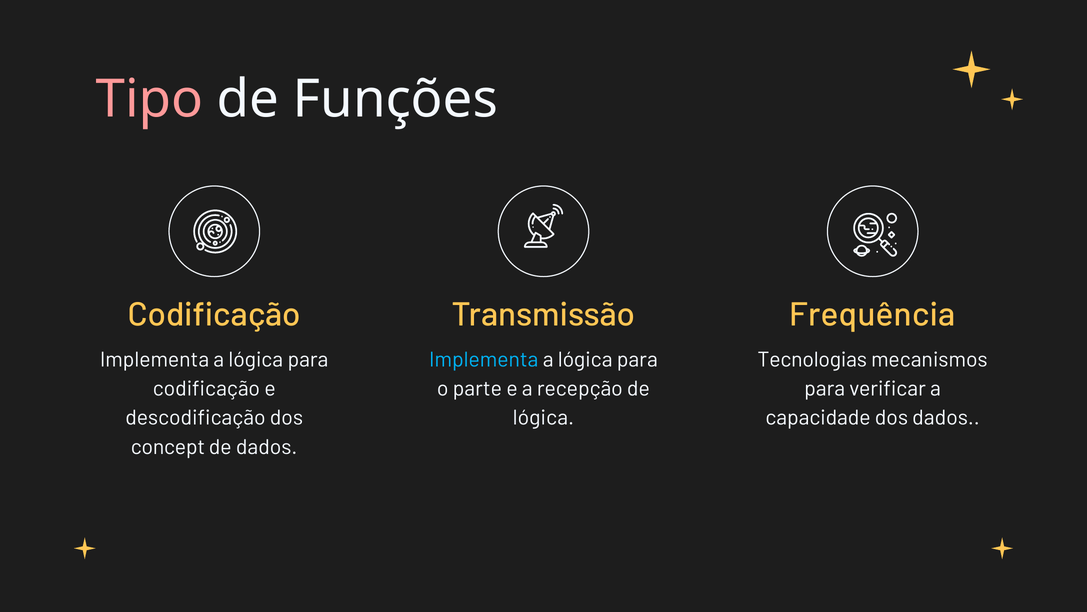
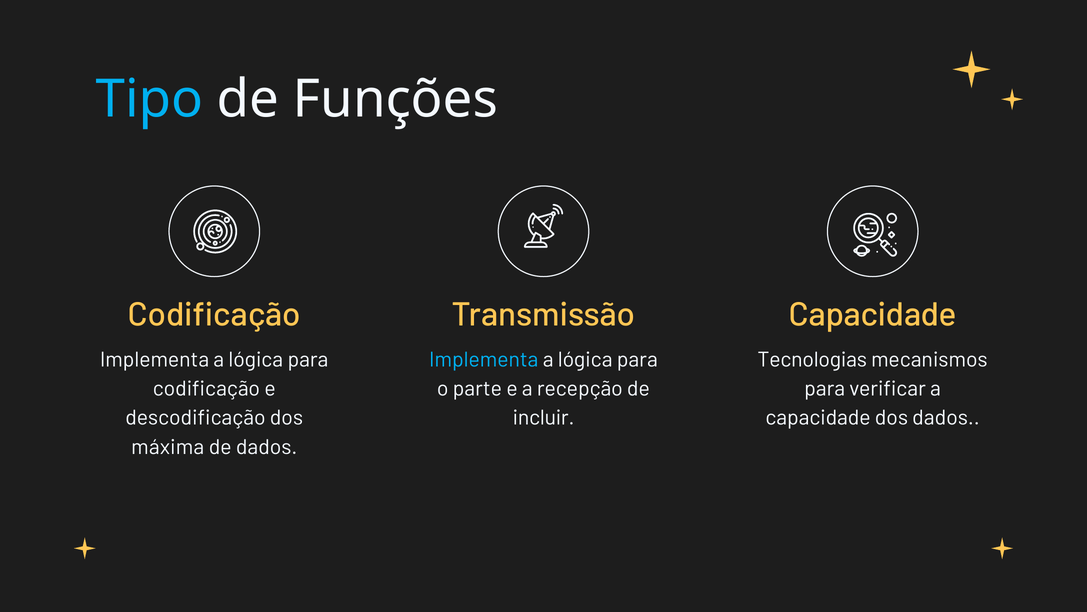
Tipo colour: pink -> light blue (149, 99)
Frequência: Frequência -> Capacidade (873, 314)
lógica: lógica -> incluir (544, 418)
concept: concept -> máxima (168, 447)
